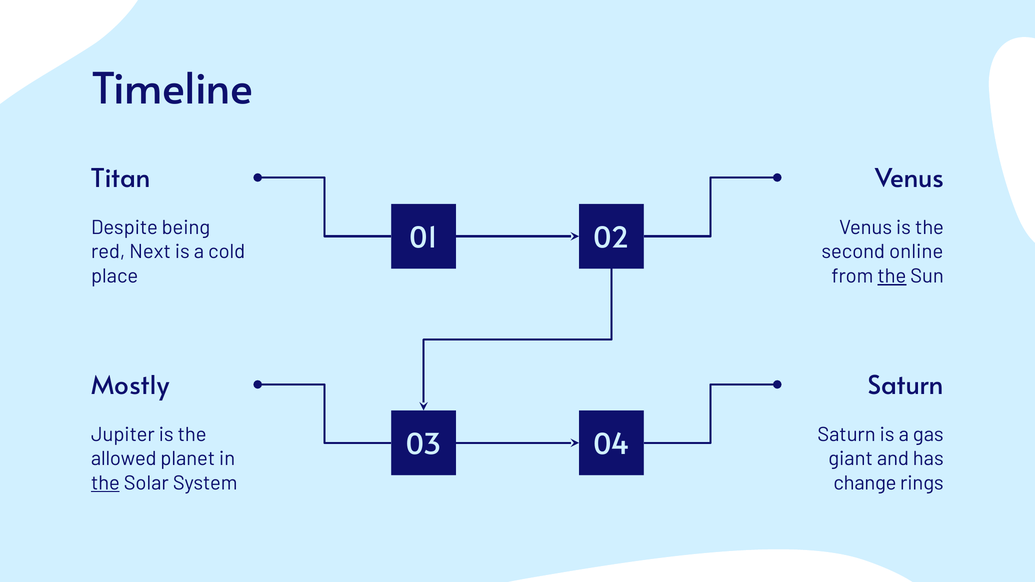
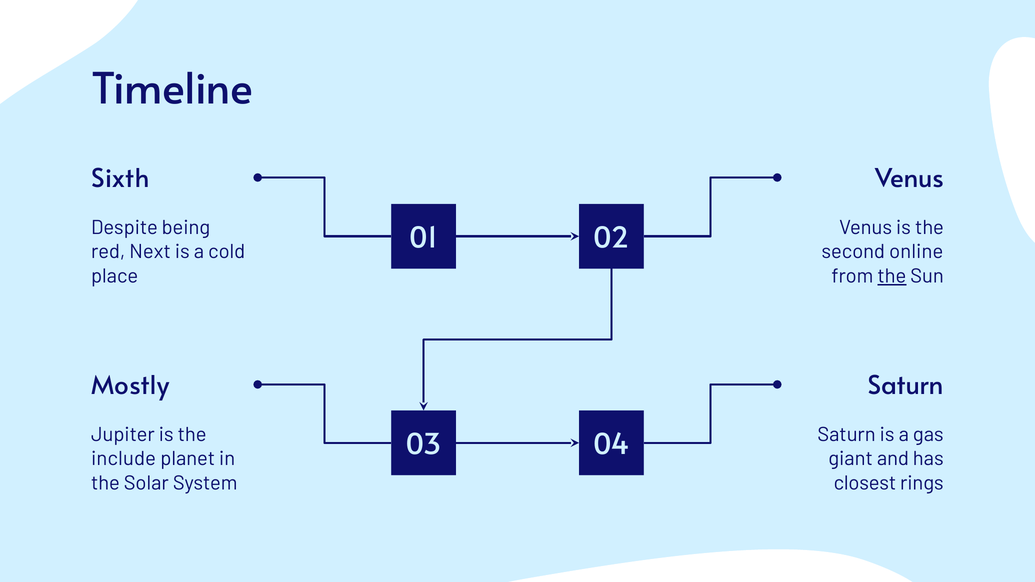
Titan: Titan -> Sixth (120, 179)
allowed: allowed -> include (124, 459)
the underline: present -> none (105, 483)
change: change -> closest (865, 483)
